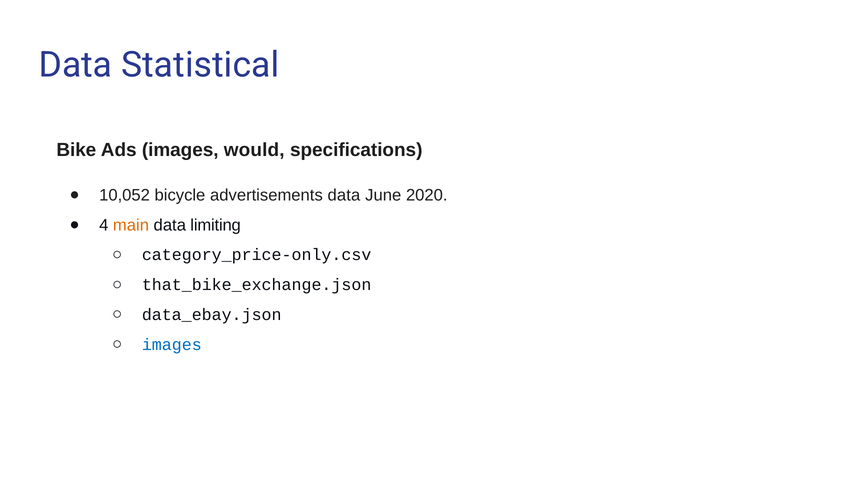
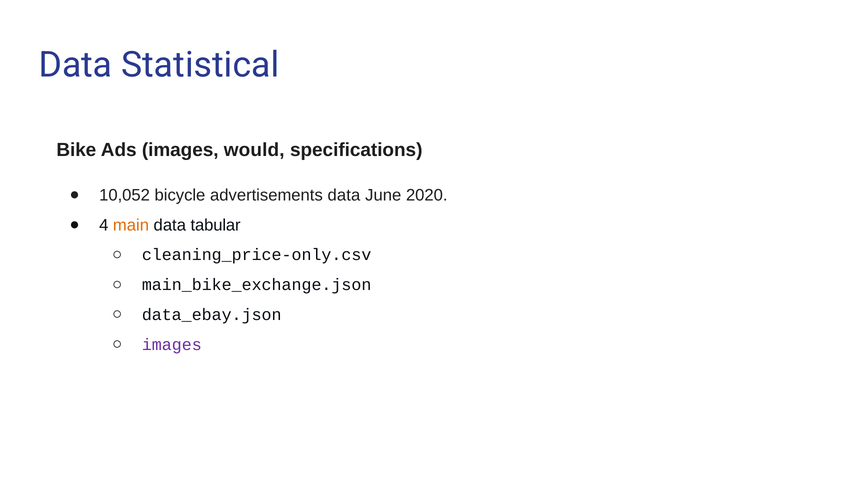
limiting: limiting -> tabular (216, 225)
category_price-only.csv: category_price-only.csv -> cleaning_price-only.csv (257, 255)
that_bike_exchange.json: that_bike_exchange.json -> main_bike_exchange.json (257, 285)
images colour: blue -> purple (172, 344)
